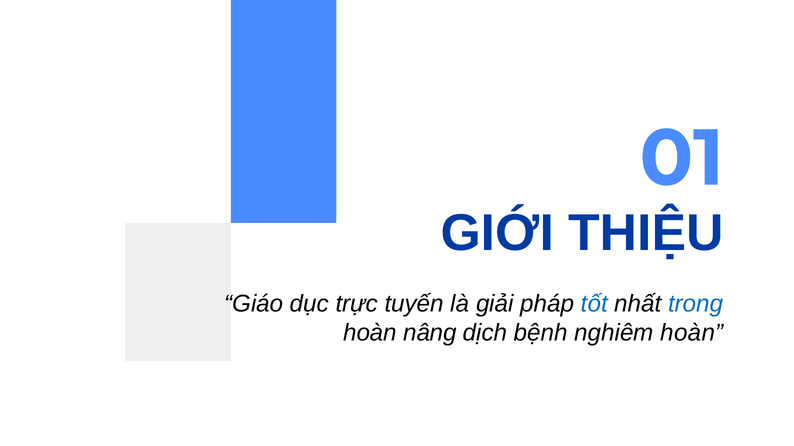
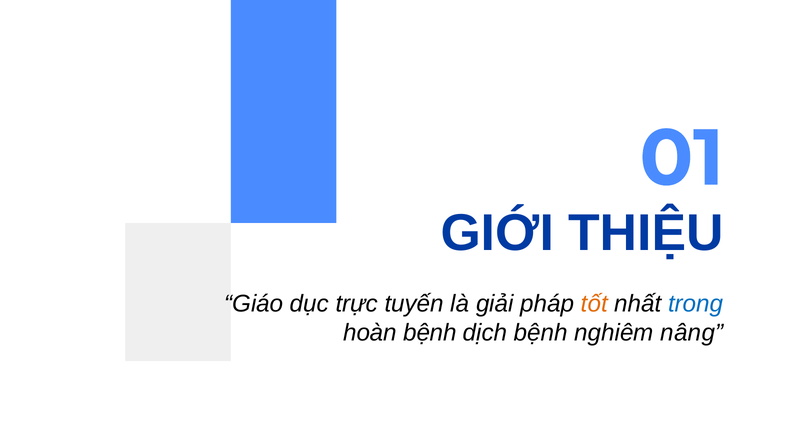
tốt colour: blue -> orange (594, 304)
hoàn nâng: nâng -> bệnh (430, 333)
nghiêm hoàn: hoàn -> nâng (692, 333)
